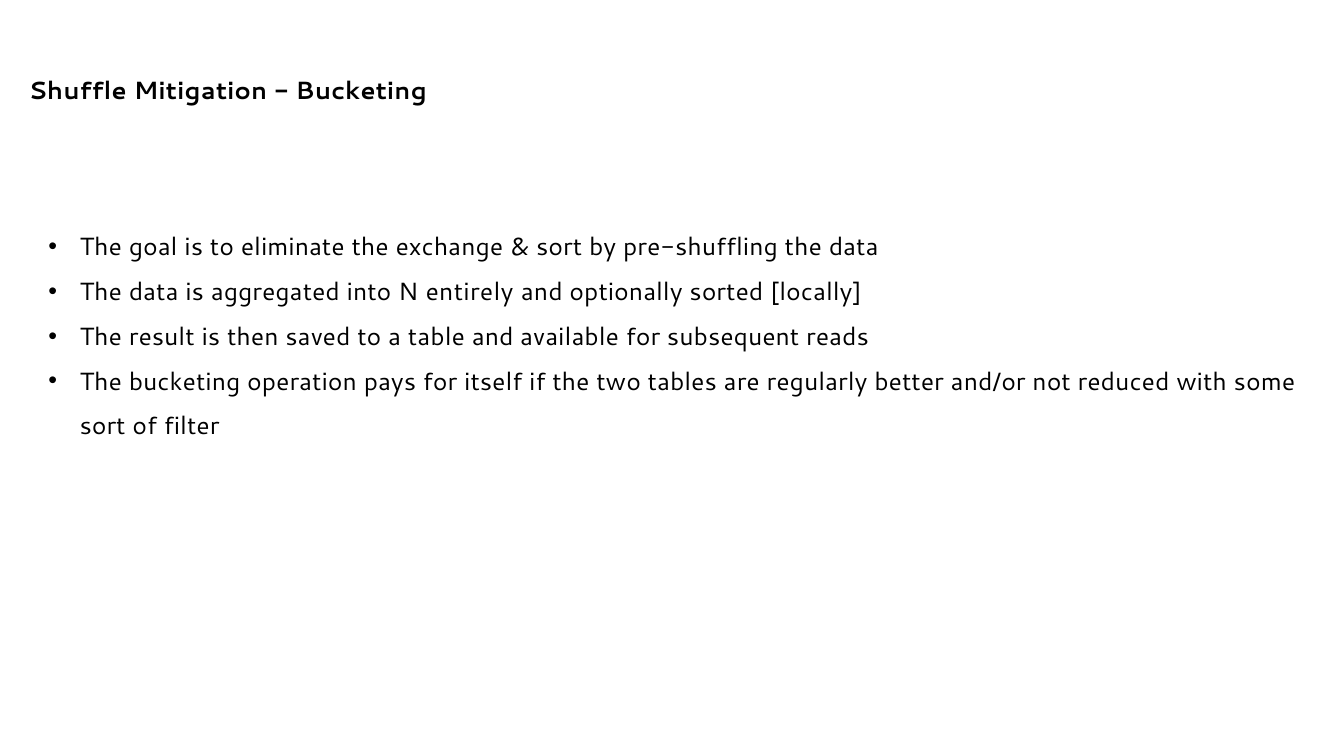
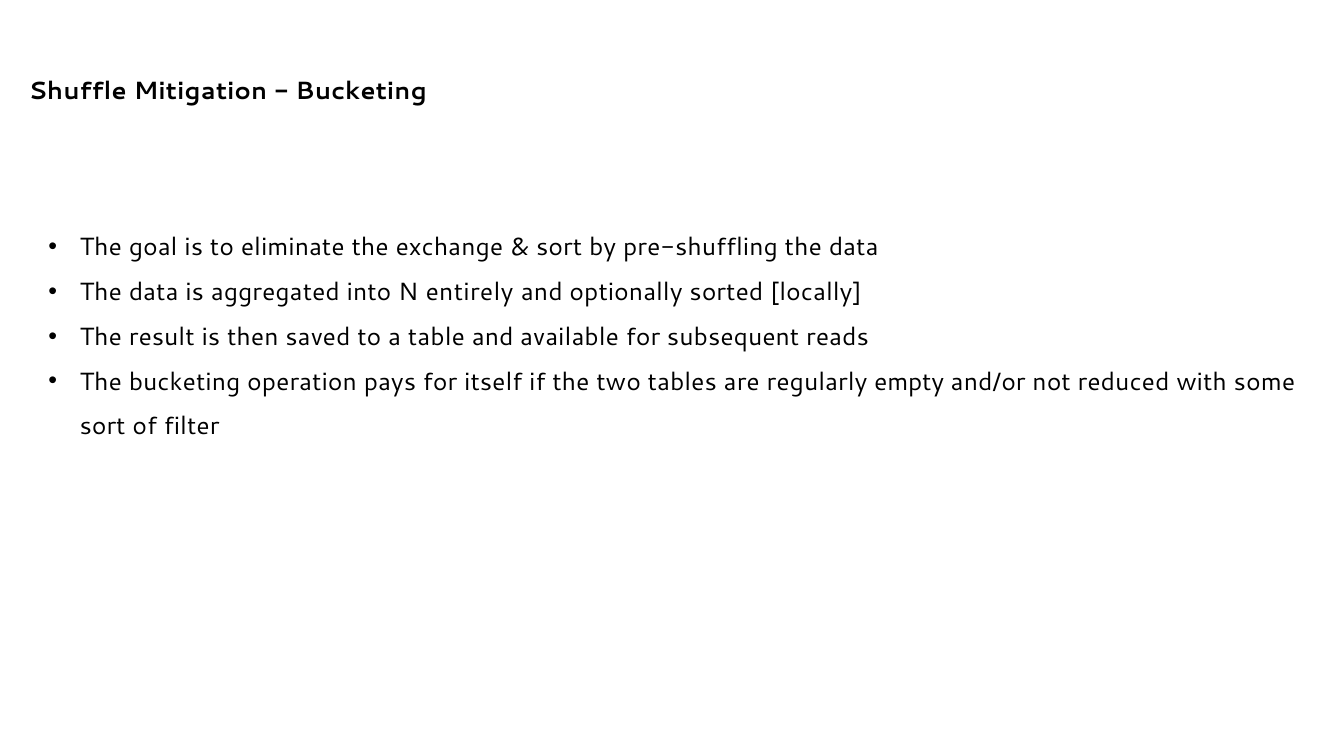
better: better -> empty (909, 382)
